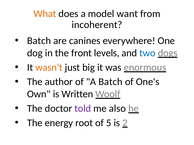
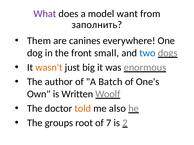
What colour: orange -> purple (45, 14)
incoherent: incoherent -> заполнить (97, 25)
Batch: Batch -> Them (39, 41)
levels: levels -> small (107, 53)
told colour: purple -> orange (83, 109)
energy: energy -> groups (59, 123)
5: 5 -> 7 (109, 123)
